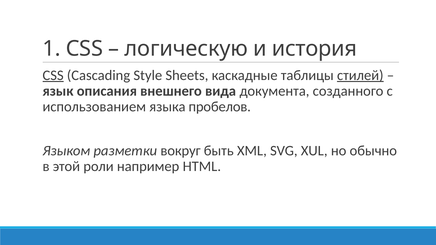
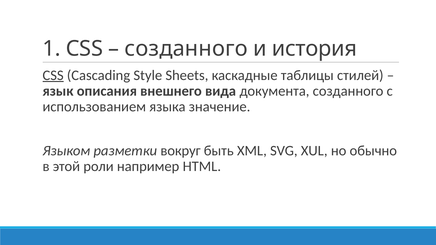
логическую: логическую -> созданного (186, 49)
стилей underline: present -> none (360, 75)
пробелов: пробелов -> значение (220, 107)
